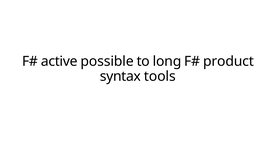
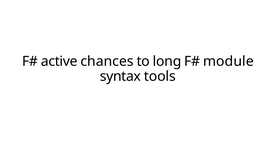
possible: possible -> chances (107, 61)
product: product -> module (228, 61)
